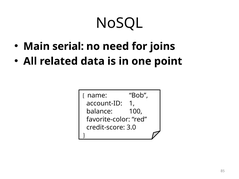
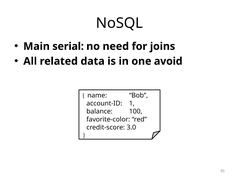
point: point -> avoid (168, 61)
